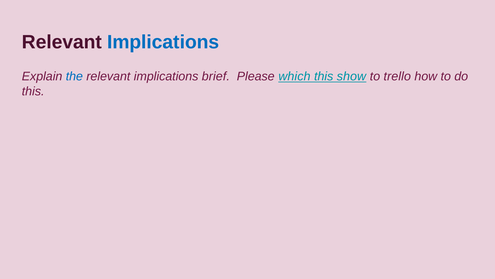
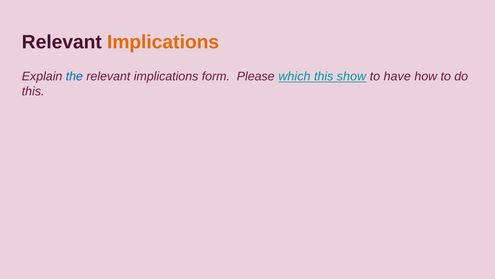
Implications colour: blue -> orange (163, 42)
brief: brief -> form (216, 76)
trello: trello -> have (397, 76)
